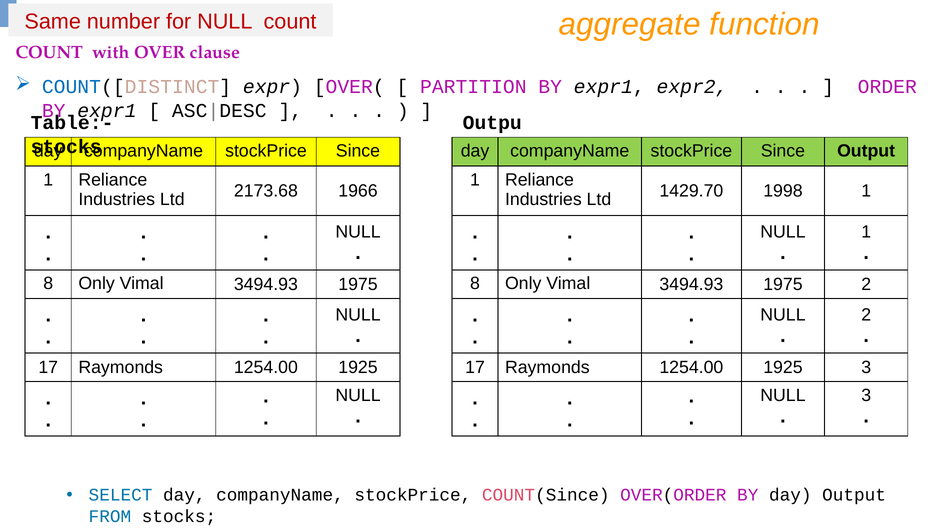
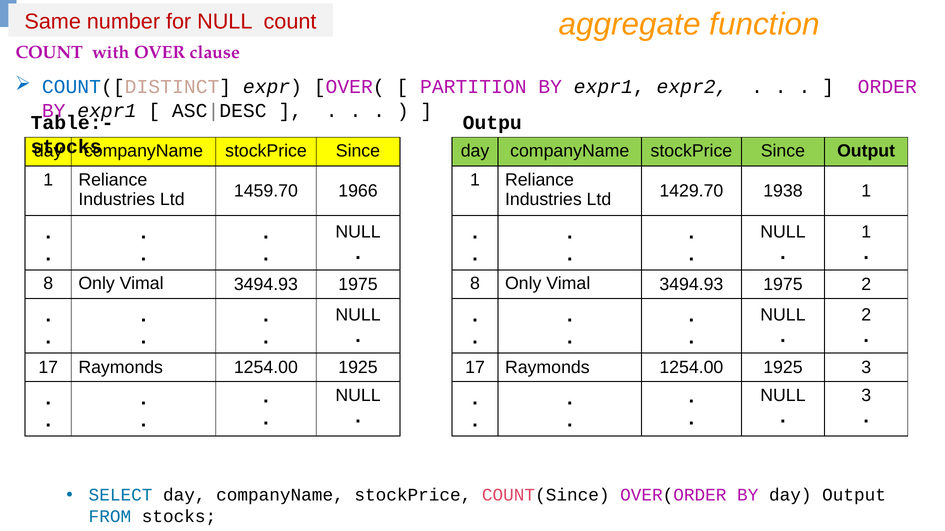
2173.68: 2173.68 -> 1459.70 (266, 191)
1998: 1998 -> 1938 (783, 191)
